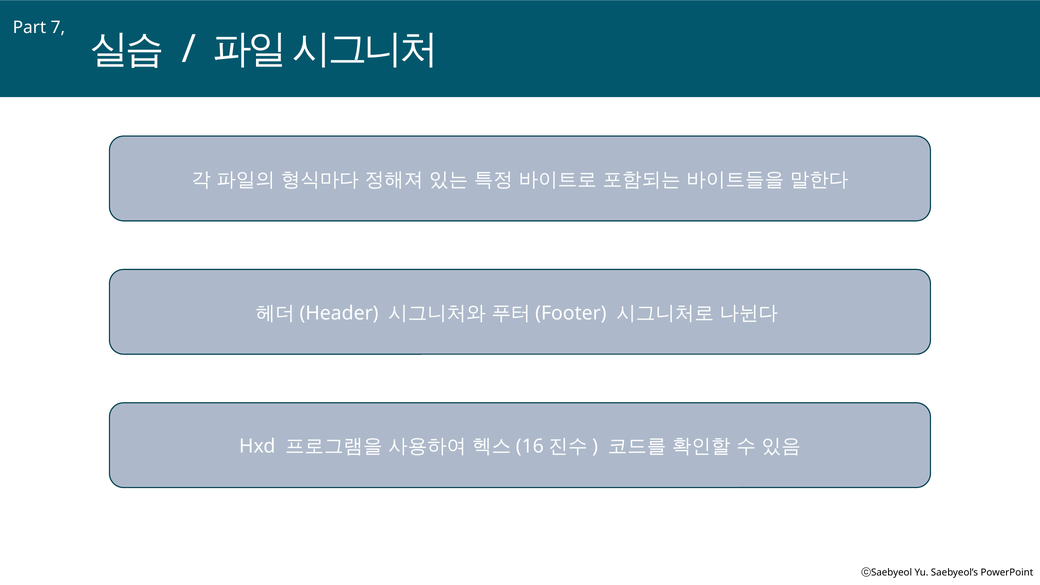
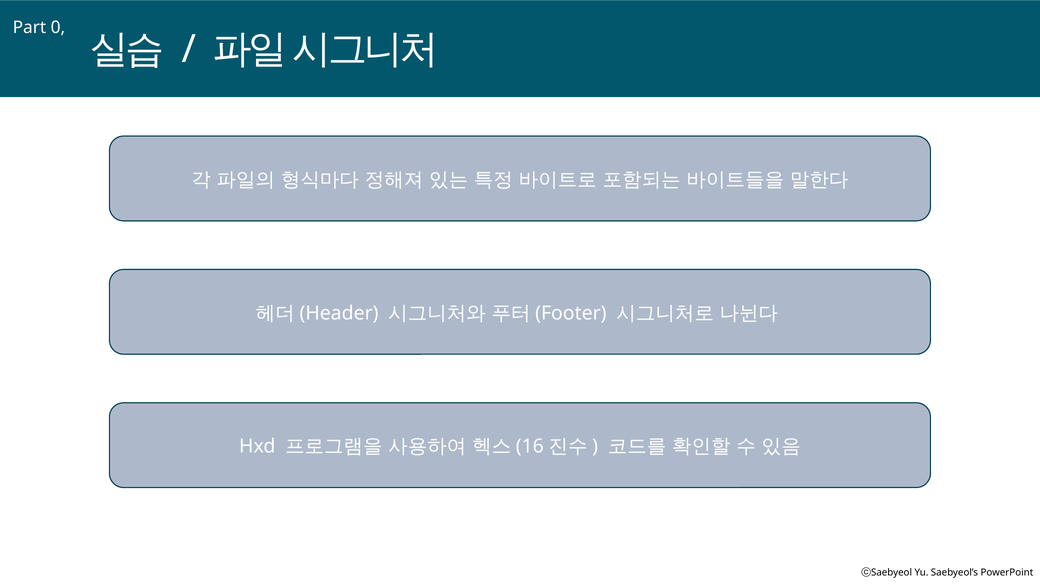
7: 7 -> 0 (58, 27)
